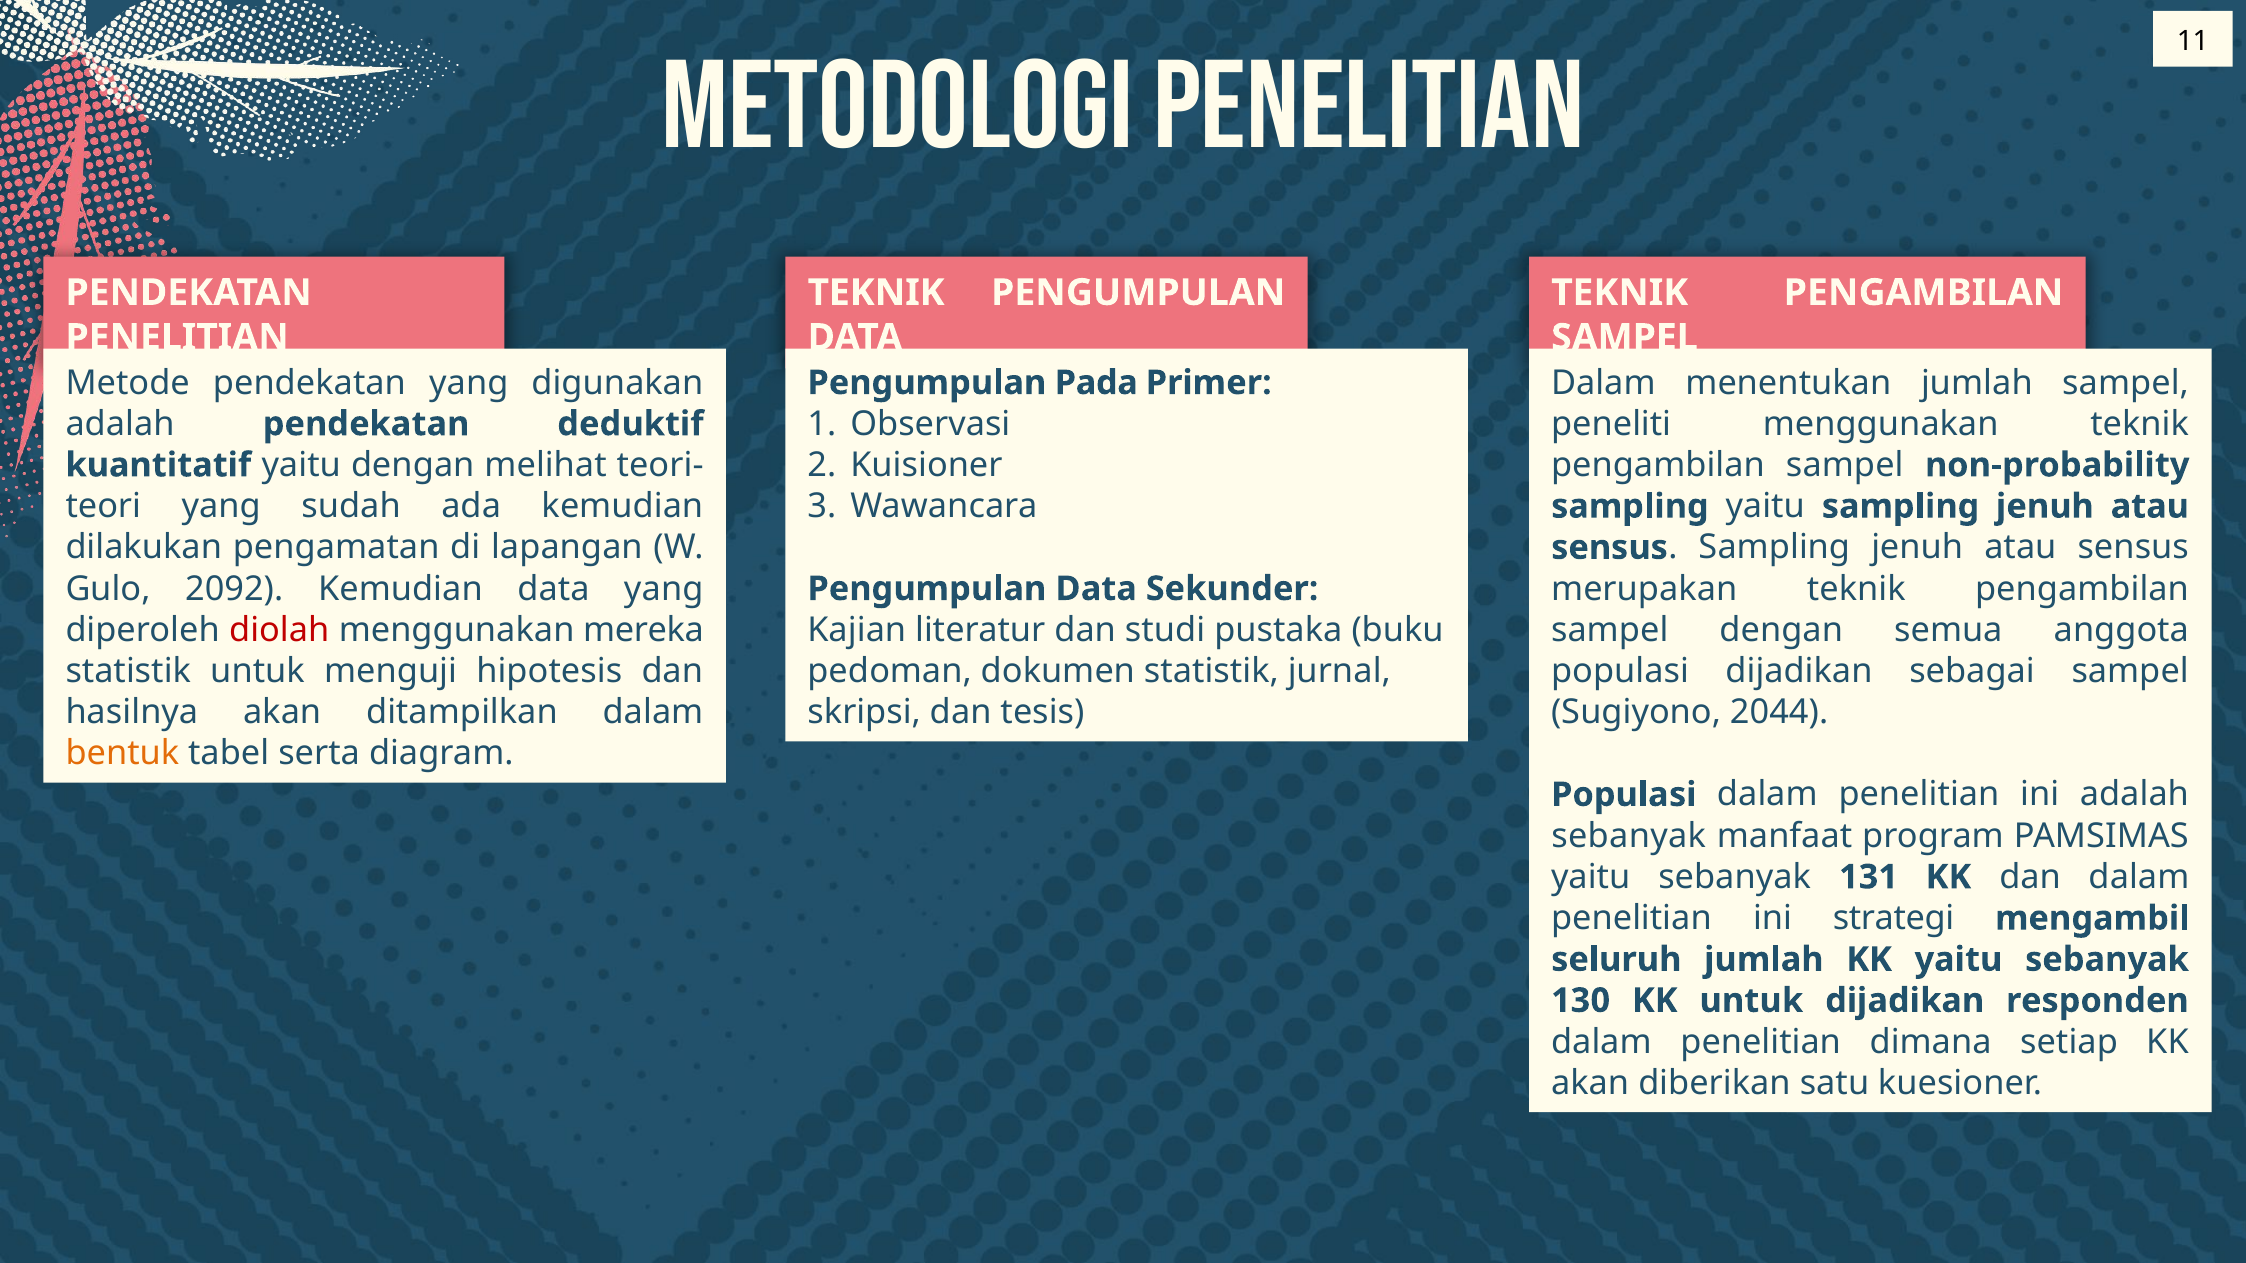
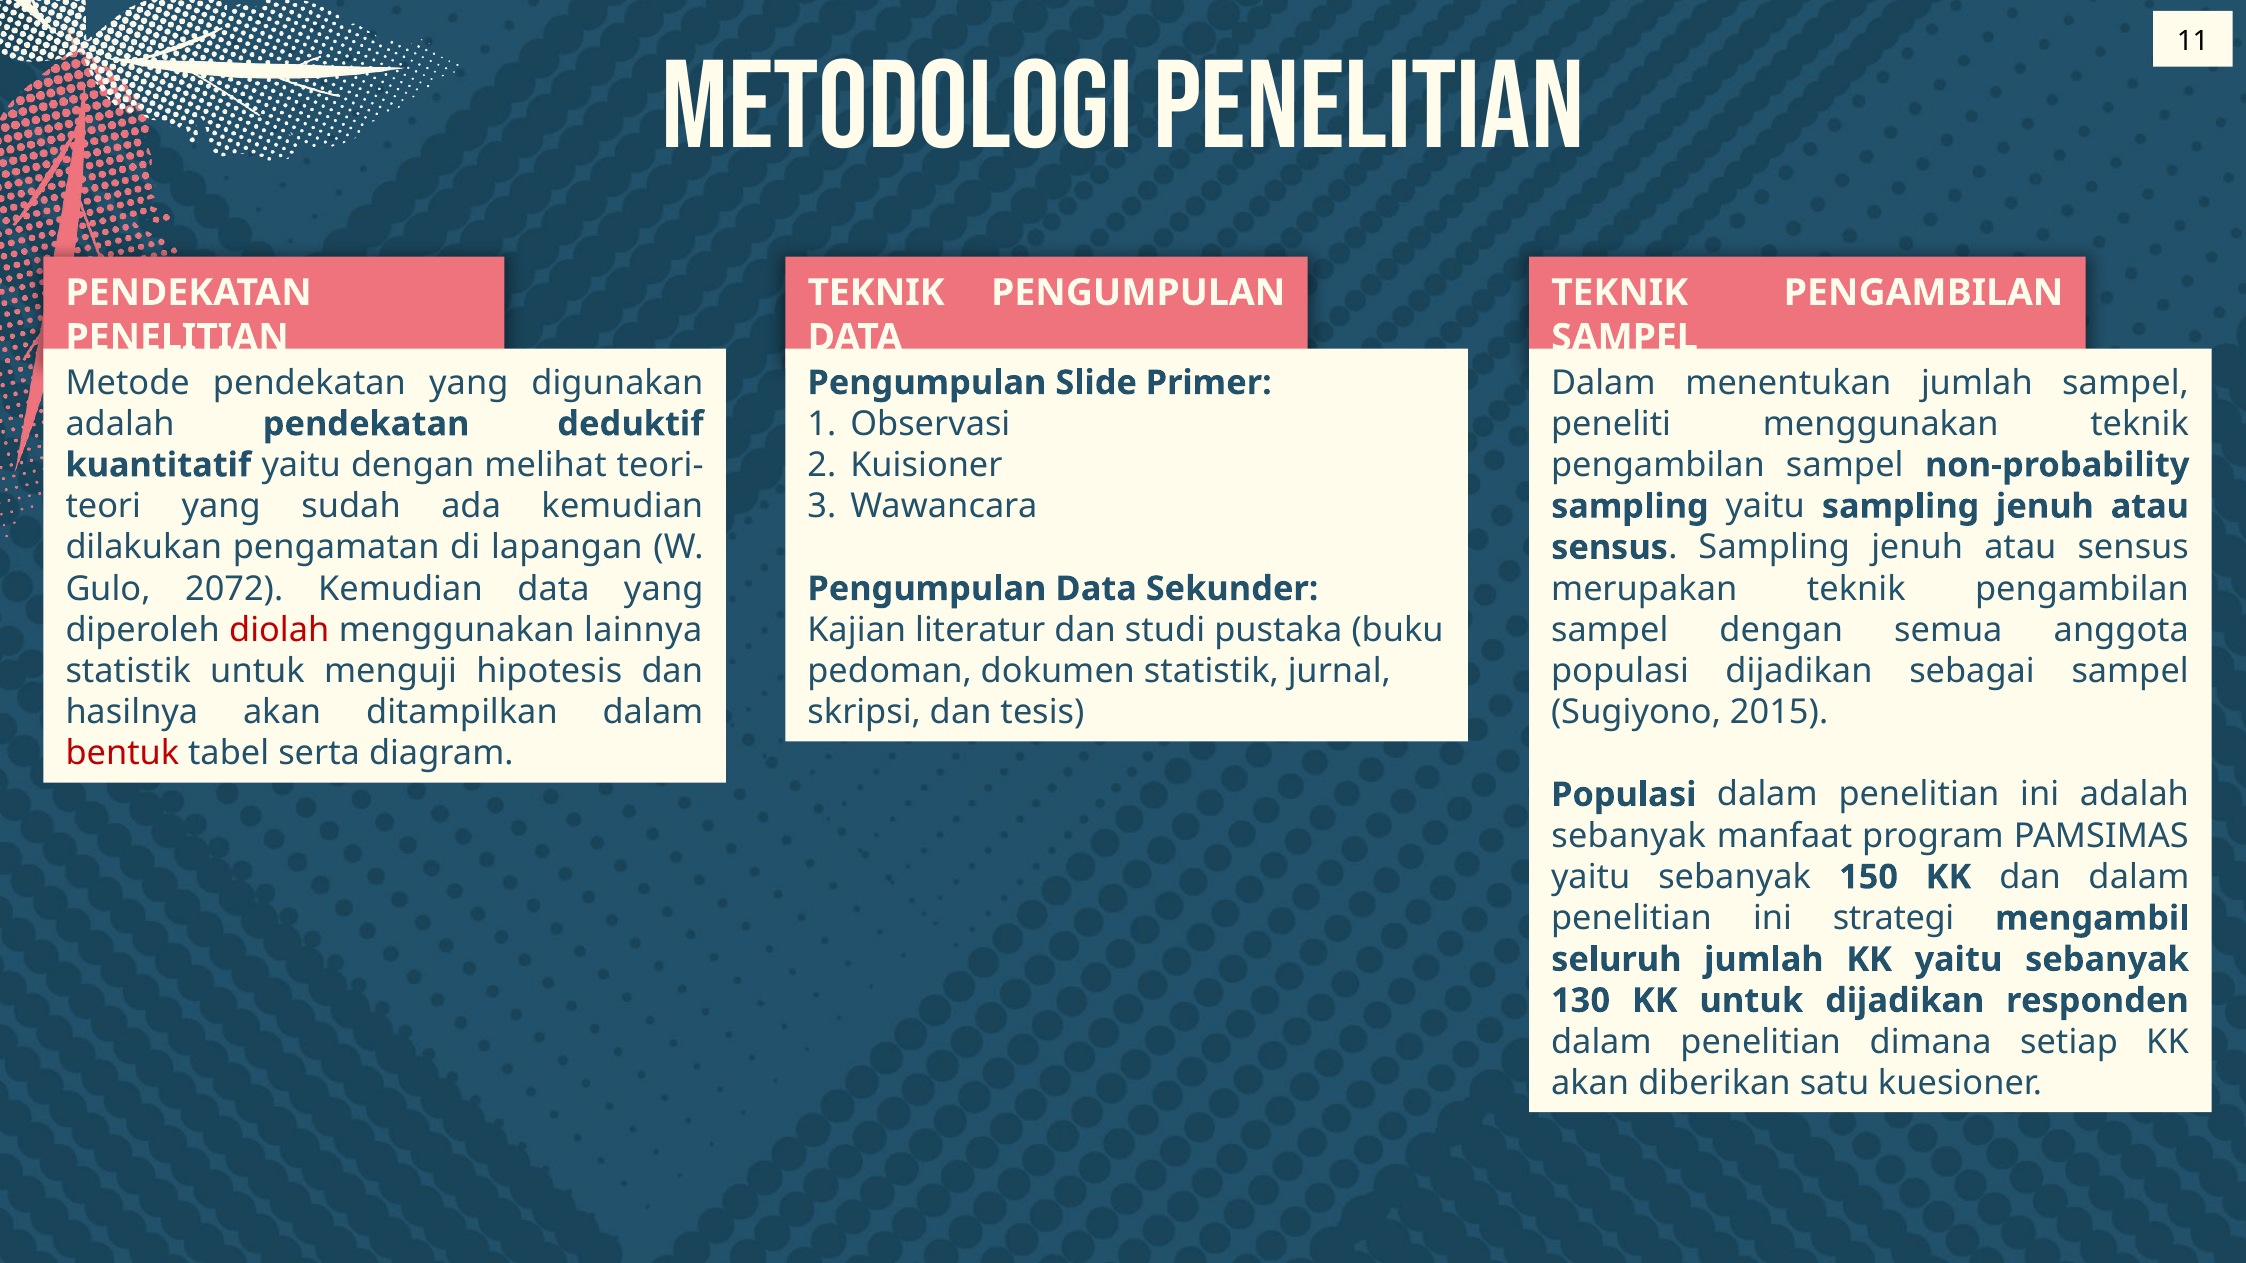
Pada: Pada -> Slide (1096, 383)
2092: 2092 -> 2072 (234, 589)
mereka: mereka -> lainnya (643, 630)
2044: 2044 -> 2015 (1779, 713)
bentuk colour: orange -> red (122, 754)
131: 131 -> 150 (1869, 877)
